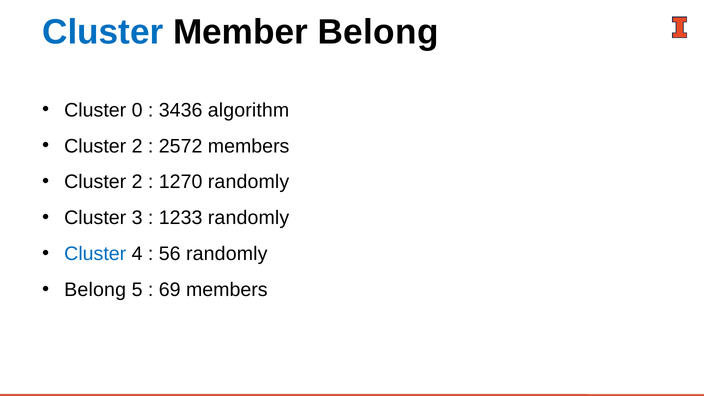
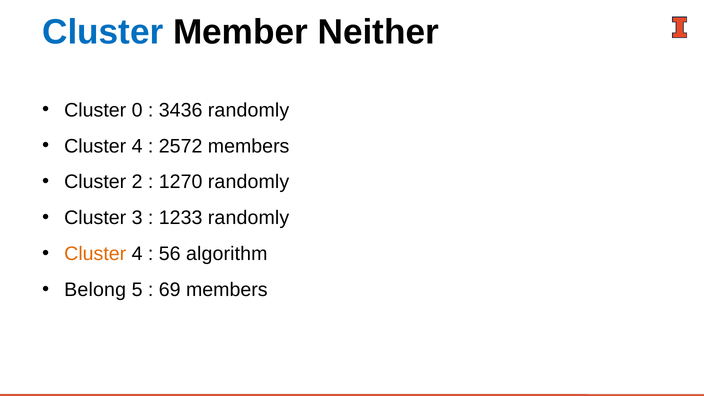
Member Belong: Belong -> Neither (378, 32)
3436 algorithm: algorithm -> randomly (249, 110)
2: 2 -> 4 (137, 146)
Cluster colour: blue -> orange (95, 254)
56 randomly: randomly -> algorithm (227, 254)
